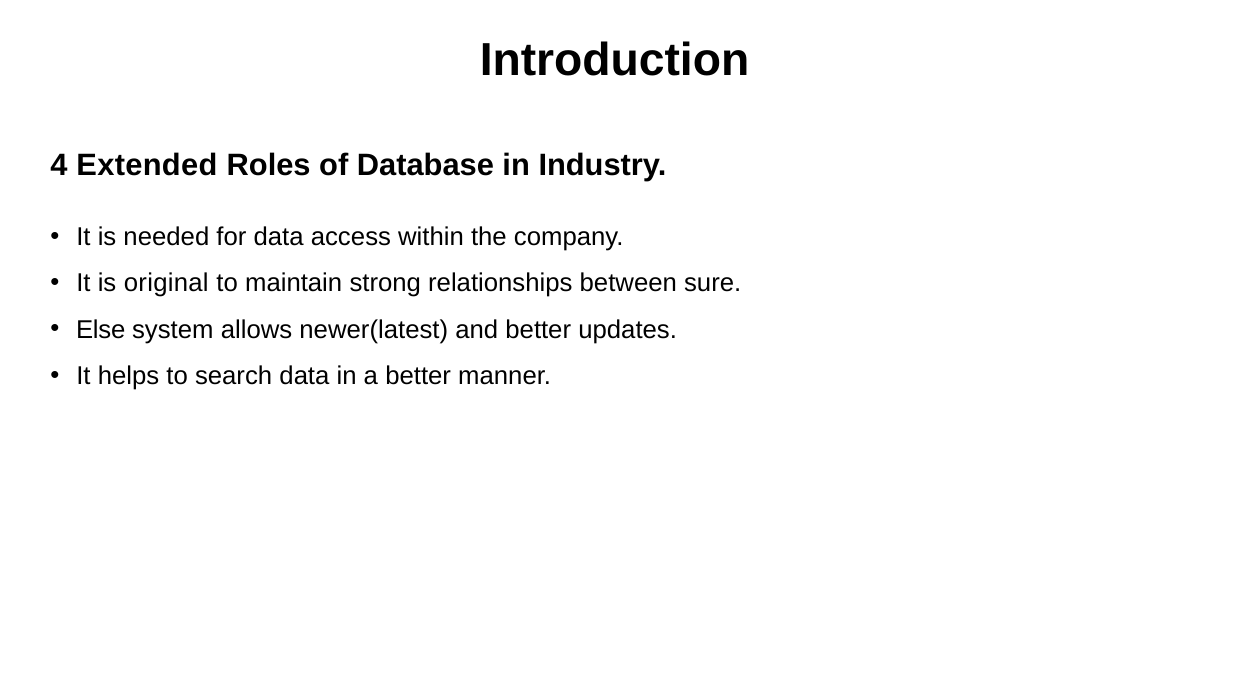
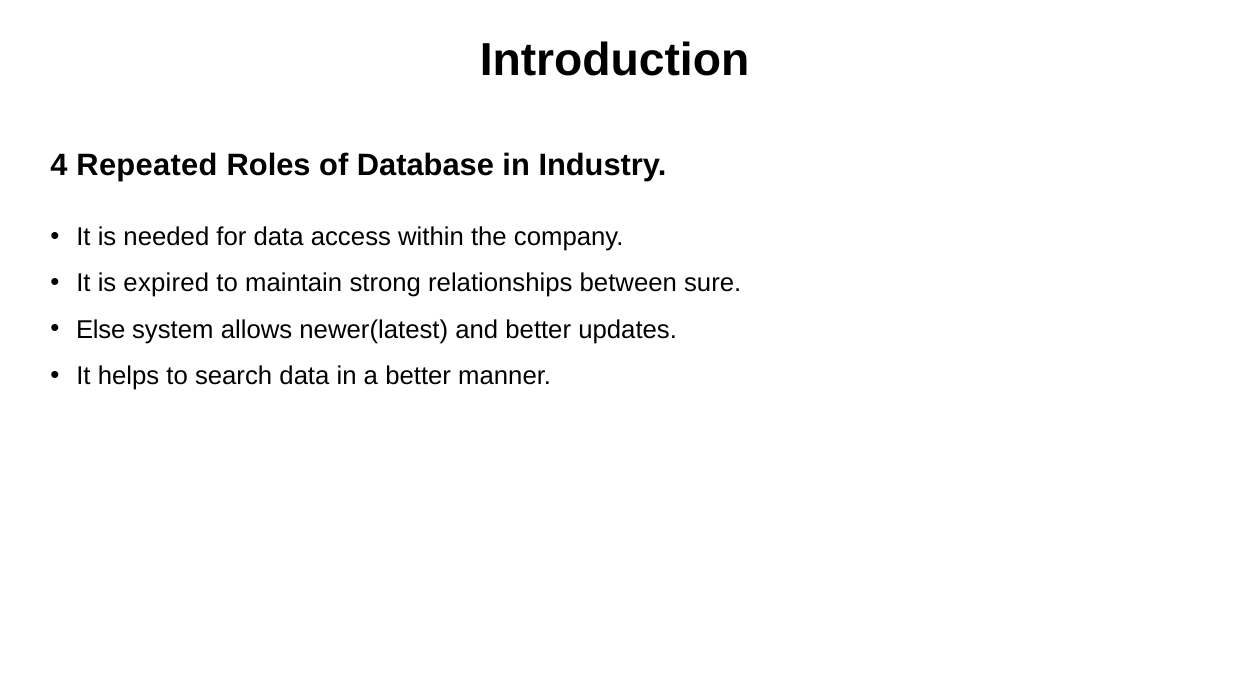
Extended: Extended -> Repeated (147, 165)
original: original -> expired (166, 284)
